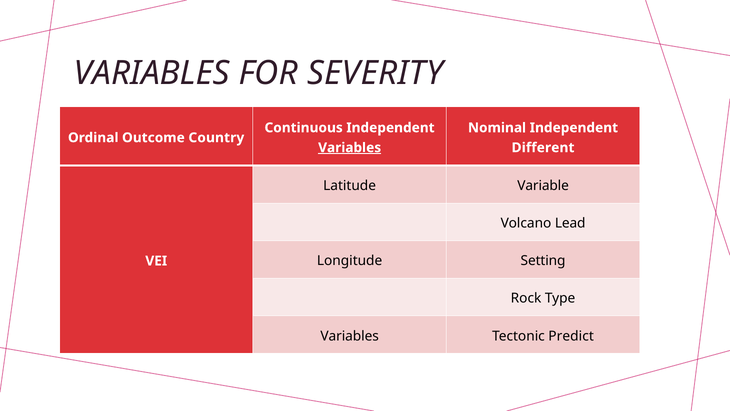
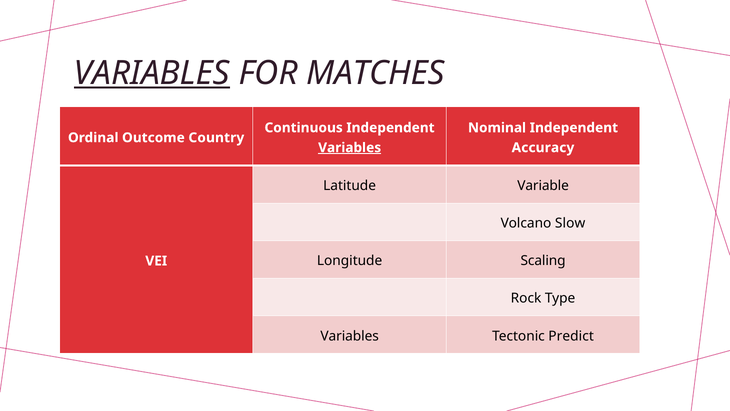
VARIABLES underline: none -> present (152, 73)
SEVERITY: SEVERITY -> MATCHES (375, 73)
Different: Different -> Accuracy (543, 148)
Lead: Lead -> Slow (570, 223)
Setting: Setting -> Scaling (543, 261)
